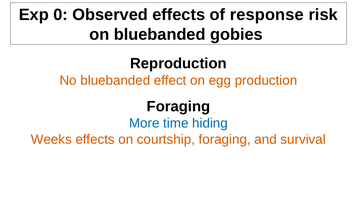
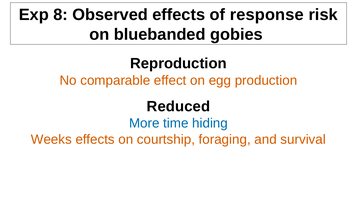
0: 0 -> 8 (61, 15)
No bluebanded: bluebanded -> comparable (115, 80)
Foraging: Foraging -> Reduced (178, 106)
